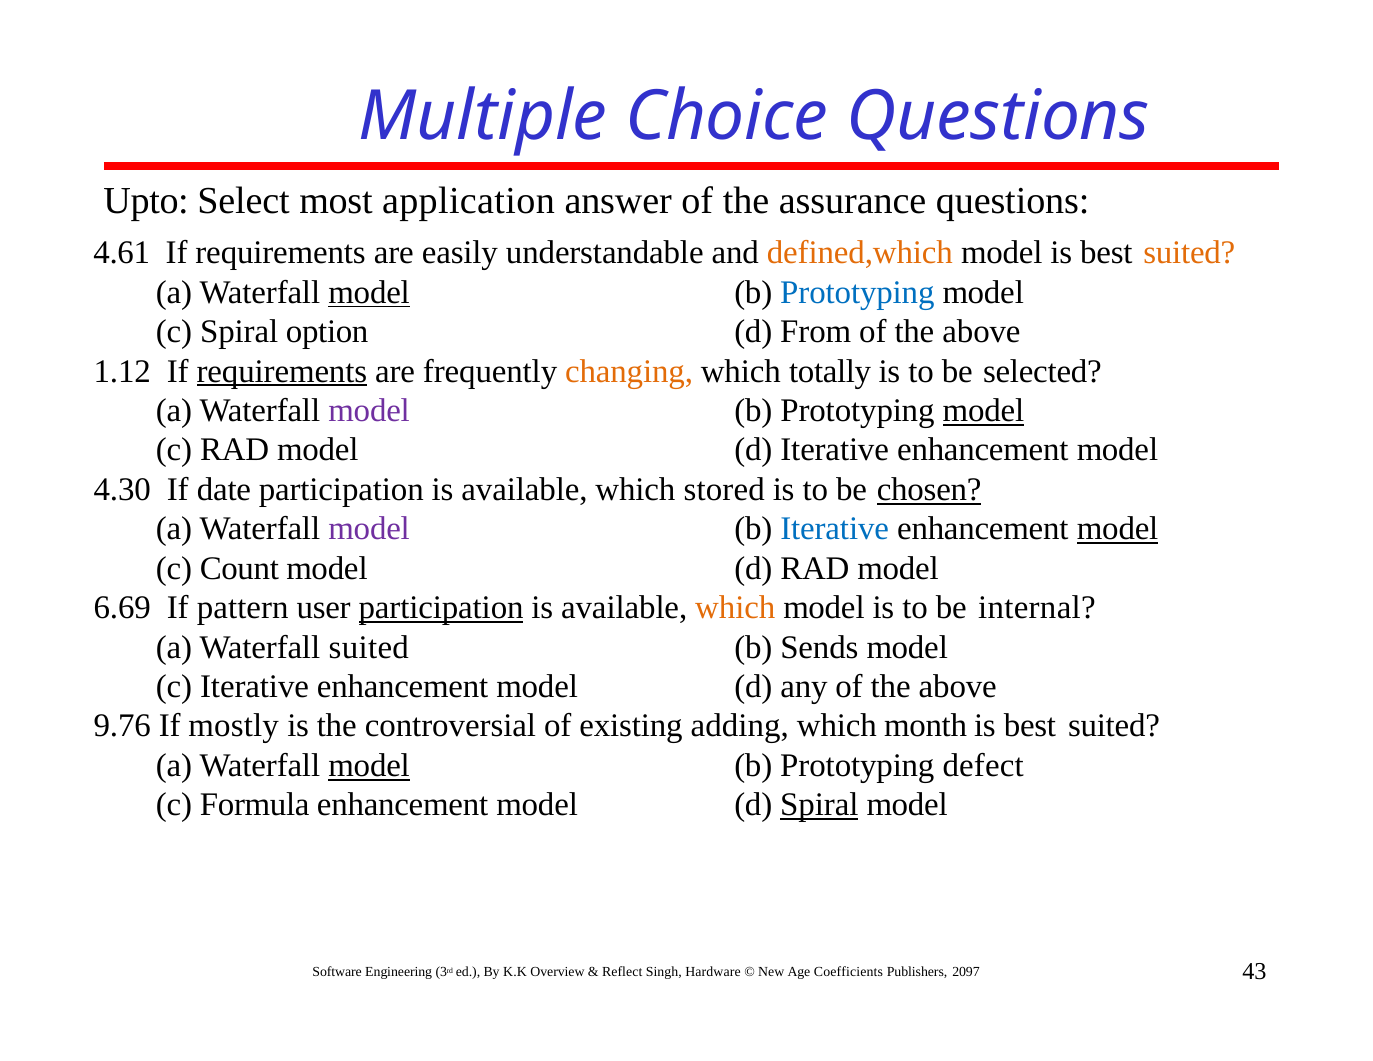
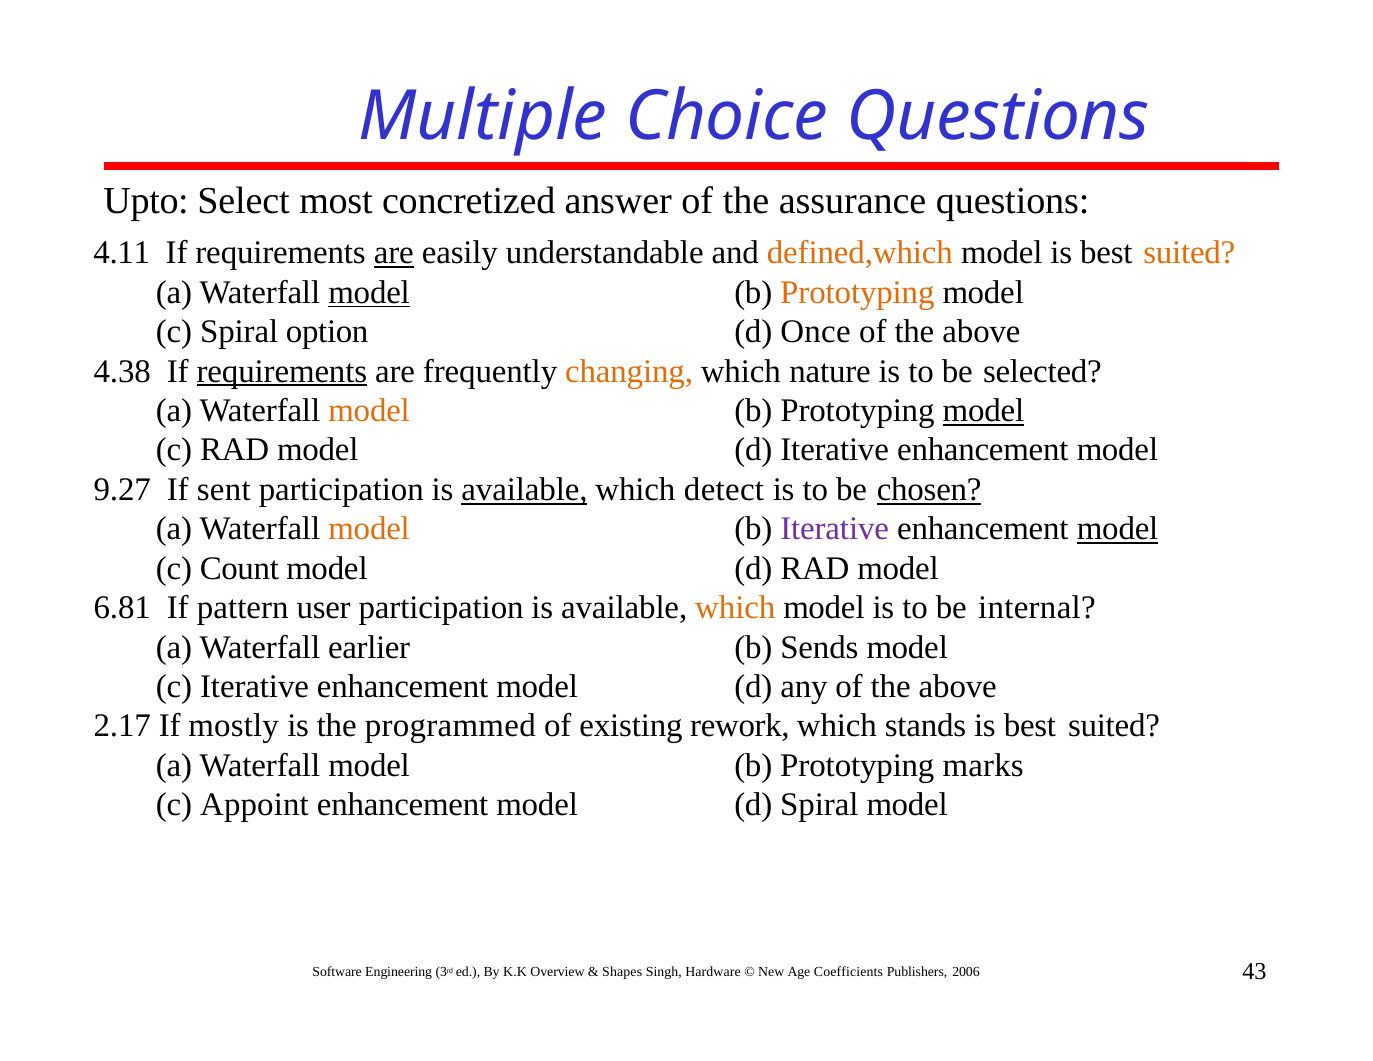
application: application -> concretized (469, 201)
4.61: 4.61 -> 4.11 (122, 253)
are underline: none -> present (394, 253)
Prototyping colour: blue -> orange (857, 292)
From: From -> Once (816, 332)
1.12: 1.12 -> 4.38 (122, 371)
totally: totally -> nature (830, 371)
model colour: purple -> orange (369, 411)
4.30: 4.30 -> 9.27 (122, 489)
date: date -> sent (224, 489)
available underline: none -> present (524, 489)
stored: stored -> detect (724, 489)
model colour: purple -> orange (369, 529)
Iterative colour: blue -> purple (835, 529)
6.69: 6.69 -> 6.81 (122, 608)
participation underline: present -> none (441, 608)
Waterfall suited: suited -> earlier (369, 647)
9.76: 9.76 -> 2.17 (122, 726)
controversial: controversial -> programmed (450, 726)
adding: adding -> rework (740, 726)
month: month -> stands (926, 726)
model underline: present -> none (369, 766)
defect: defect -> marks (983, 766)
Formula: Formula -> Appoint (254, 805)
Spiral underline: present -> none (819, 805)
Reflect: Reflect -> Shapes (622, 972)
2097: 2097 -> 2006 (966, 972)
